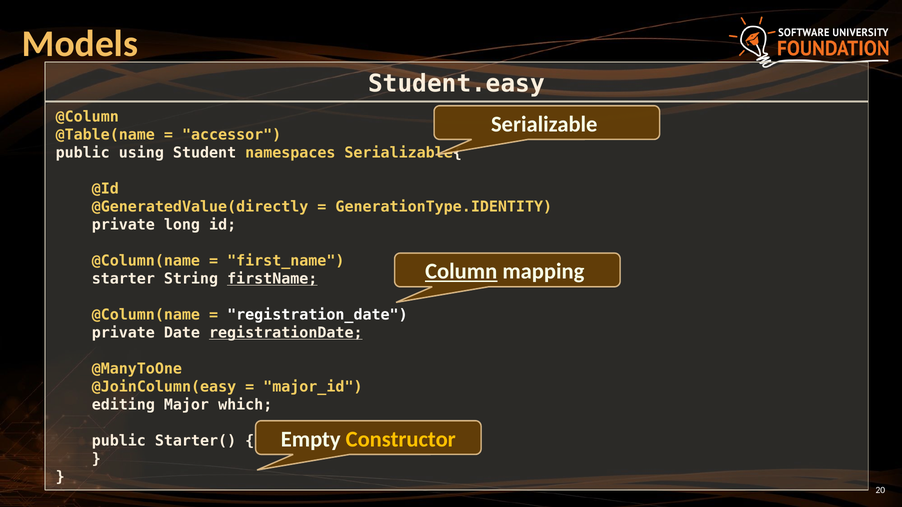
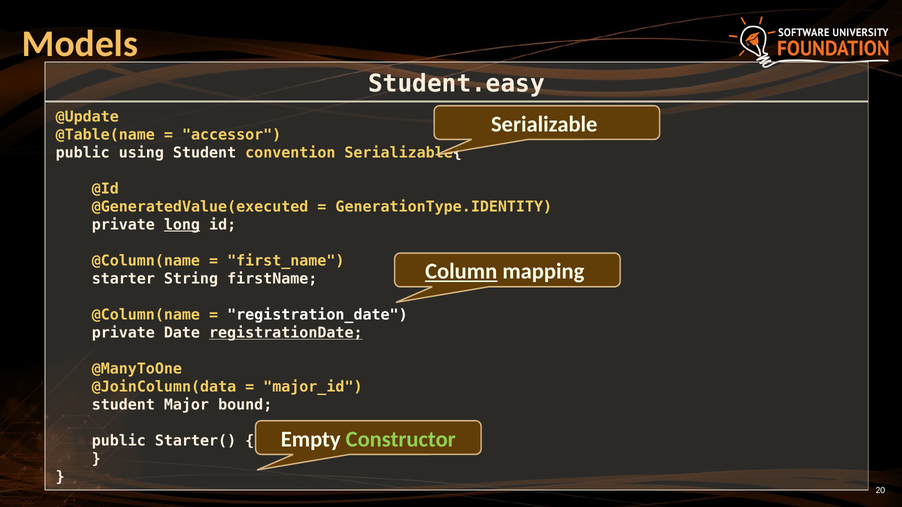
@Column: @Column -> @Update (87, 117)
namespaces: namespaces -> convention (290, 153)
@GeneratedValue(directly: @GeneratedValue(directly -> @GeneratedValue(executed (200, 207)
long underline: none -> present (182, 225)
firstName underline: present -> none (272, 279)
@JoinColumn(easy: @JoinColumn(easy -> @JoinColumn(data (164, 387)
editing: editing -> student (123, 405)
which: which -> bound (245, 405)
Constructor colour: yellow -> light green (401, 440)
